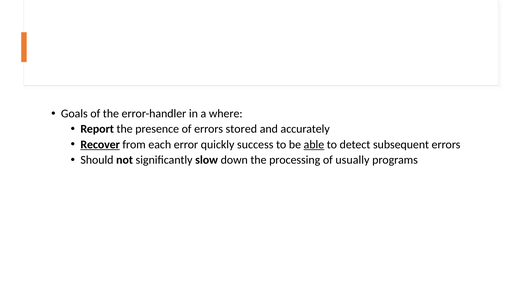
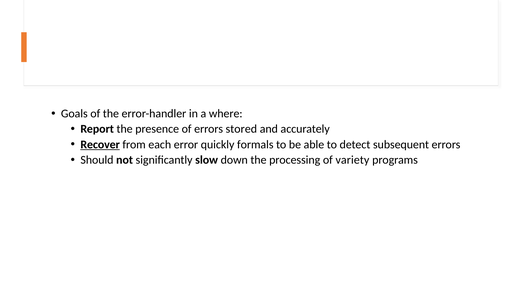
success: success -> formals (255, 145)
able underline: present -> none (314, 145)
usually: usually -> variety (352, 160)
